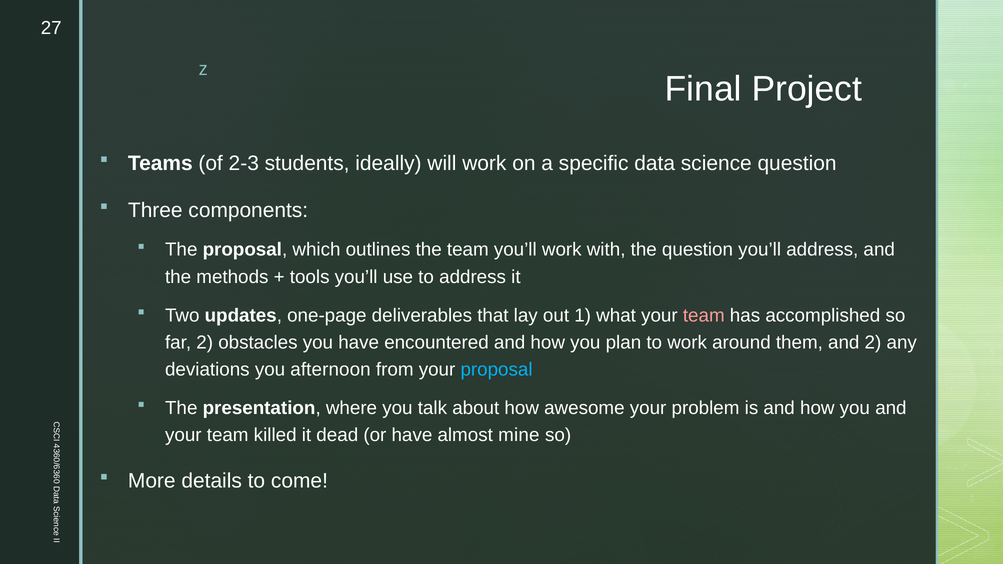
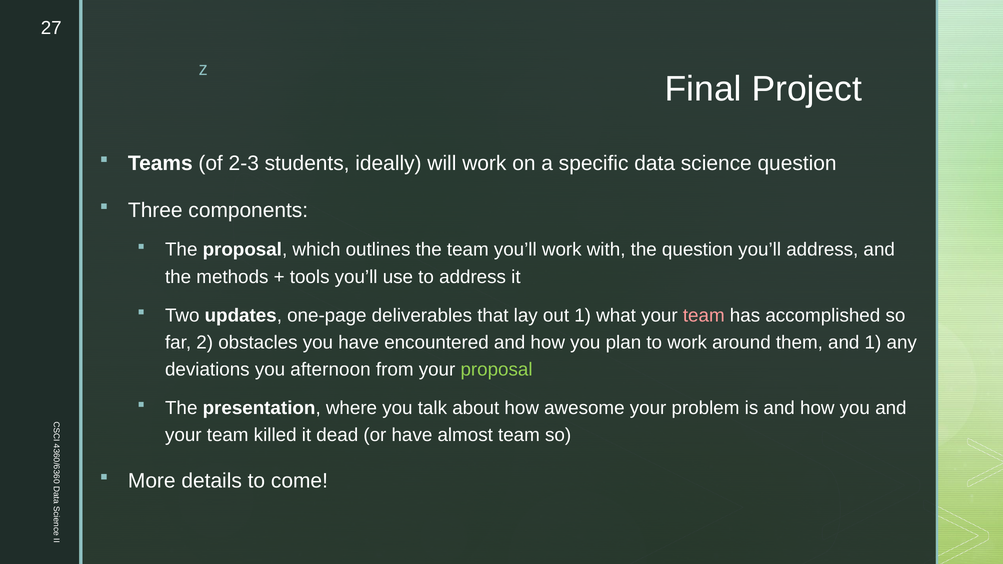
and 2: 2 -> 1 (873, 343)
proposal colour: light blue -> light green (497, 370)
almost mine: mine -> team (519, 435)
